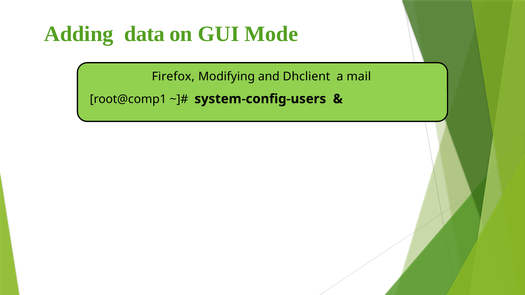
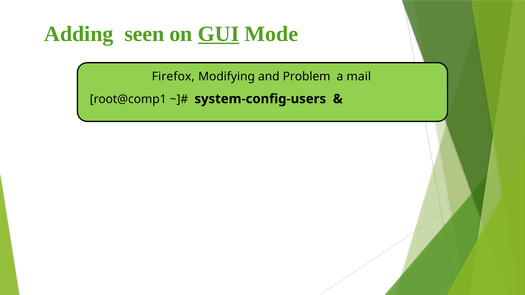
data: data -> seen (144, 34)
GUI underline: none -> present (219, 34)
Dhclient: Dhclient -> Problem (307, 77)
